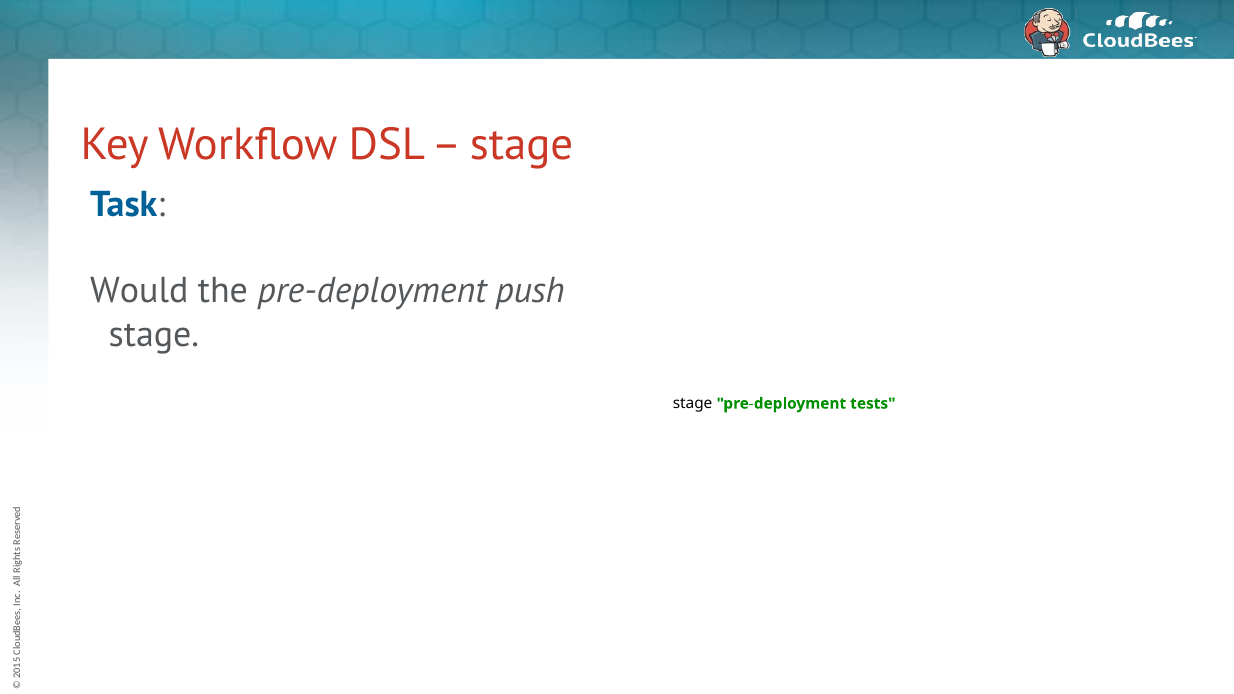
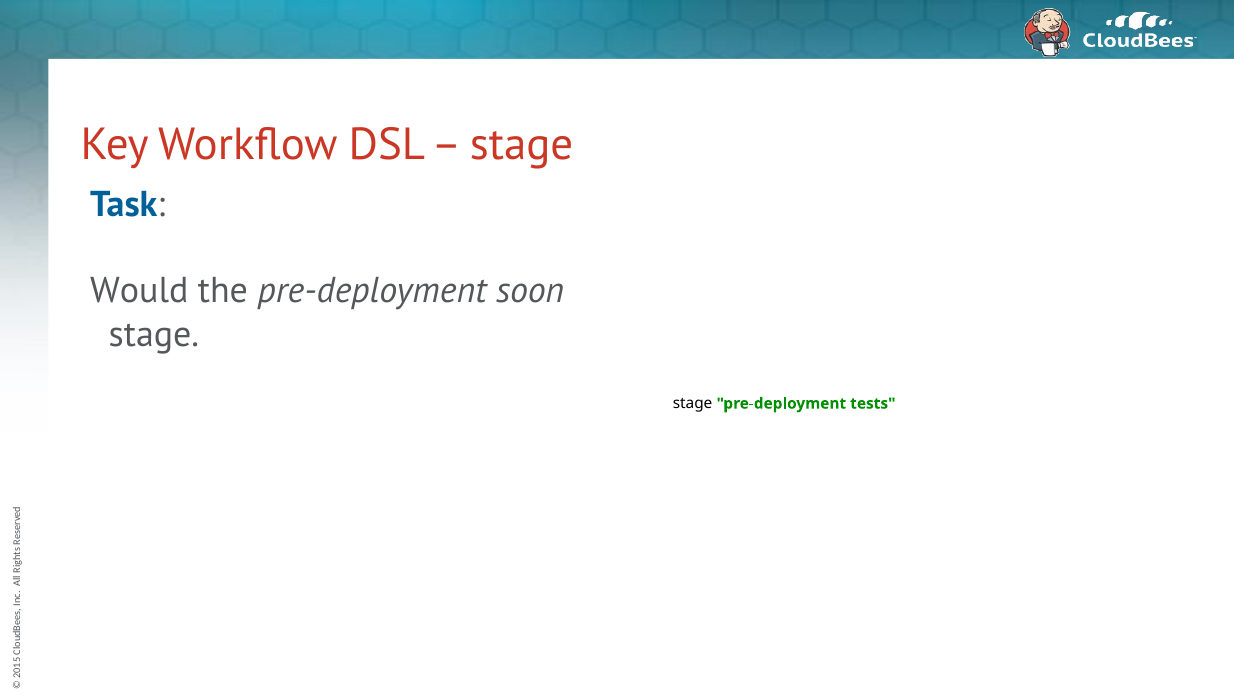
push: push -> soon (530, 291)
